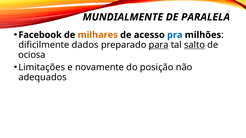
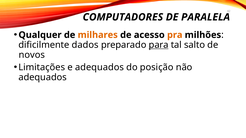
MUNDIALMENTE: MUNDIALMENTE -> COMPUTADORES (123, 17)
Facebook: Facebook -> Qualquer (40, 35)
pra colour: blue -> orange (175, 35)
salto underline: present -> none (195, 45)
ociosa: ociosa -> novos (32, 55)
e novamente: novamente -> adequados (99, 67)
